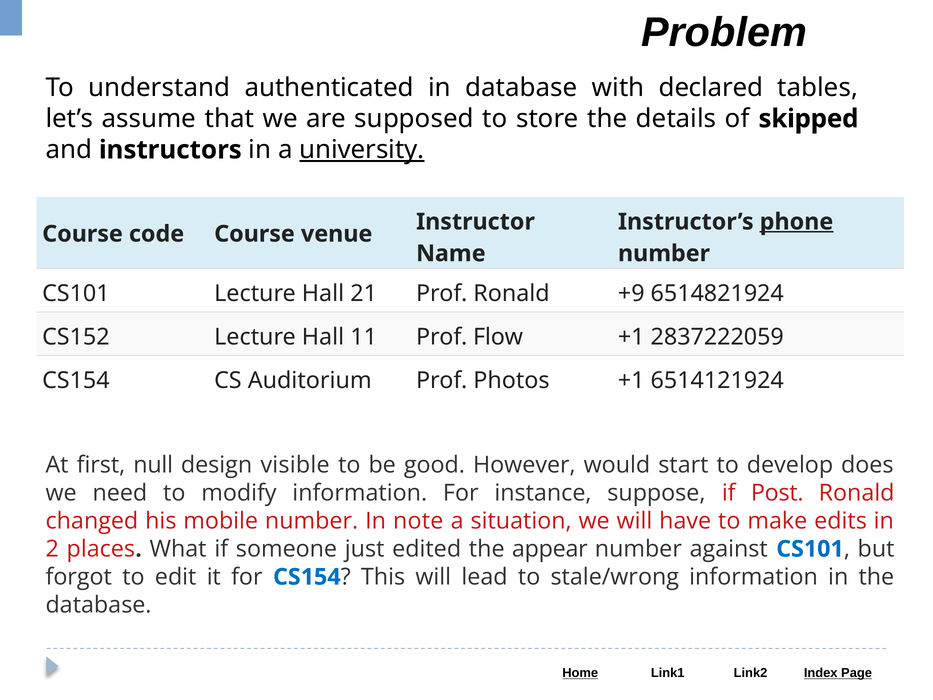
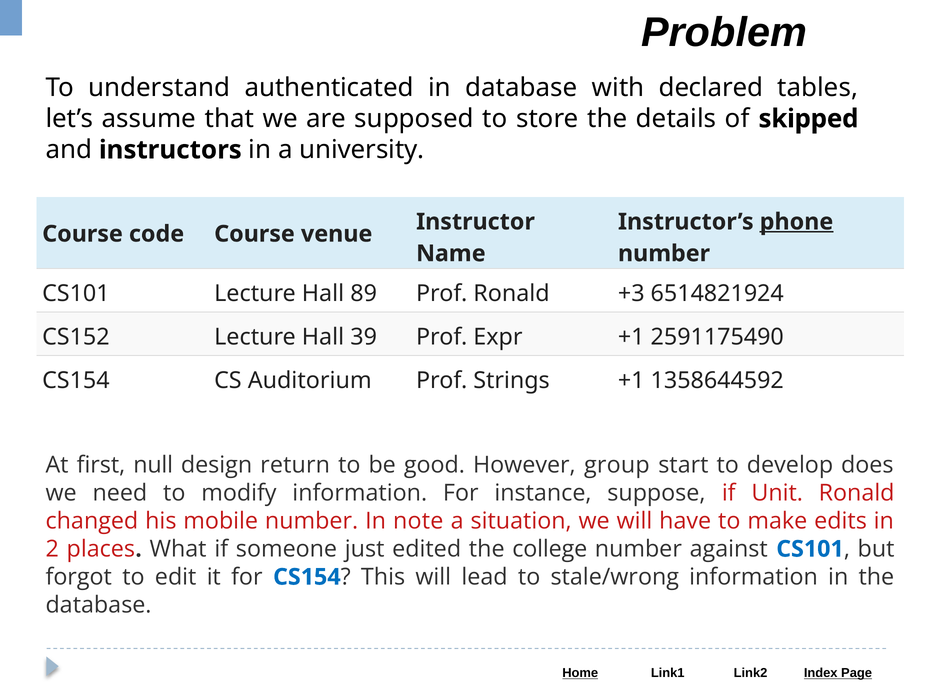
university underline: present -> none (362, 150)
21: 21 -> 89 (364, 293)
+9: +9 -> +3 (631, 293)
11: 11 -> 39 (364, 337)
Flow: Flow -> Expr (498, 337)
2837222059: 2837222059 -> 2591175490 (717, 337)
Photos: Photos -> Strings (512, 380)
6514121924: 6514121924 -> 1358644592 (717, 380)
visible: visible -> return (295, 465)
would: would -> group (617, 465)
Post: Post -> Unit (777, 493)
appear: appear -> college (550, 549)
